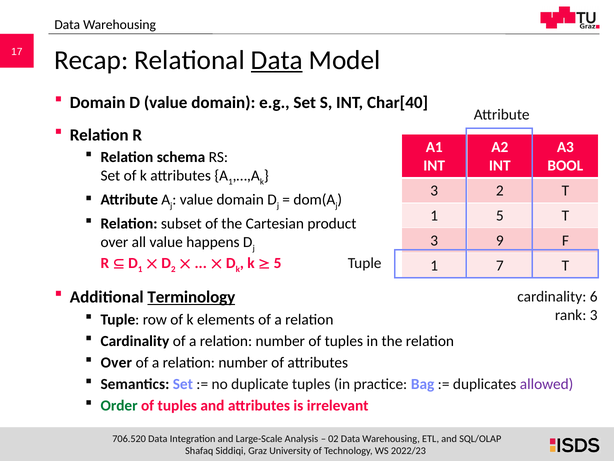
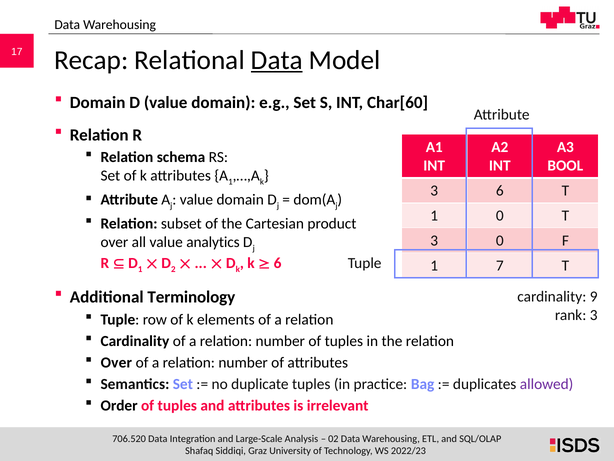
Char[40: Char[40 -> Char[60 (398, 102)
3 2: 2 -> 6 (500, 190)
1 5: 5 -> 0 (500, 215)
3 9: 9 -> 0 (500, 240)
happens: happens -> analytics (213, 242)
5: 5 -> 6 (278, 263)
Terminology underline: present -> none (191, 297)
6: 6 -> 9 (594, 296)
Order colour: green -> black (119, 405)
